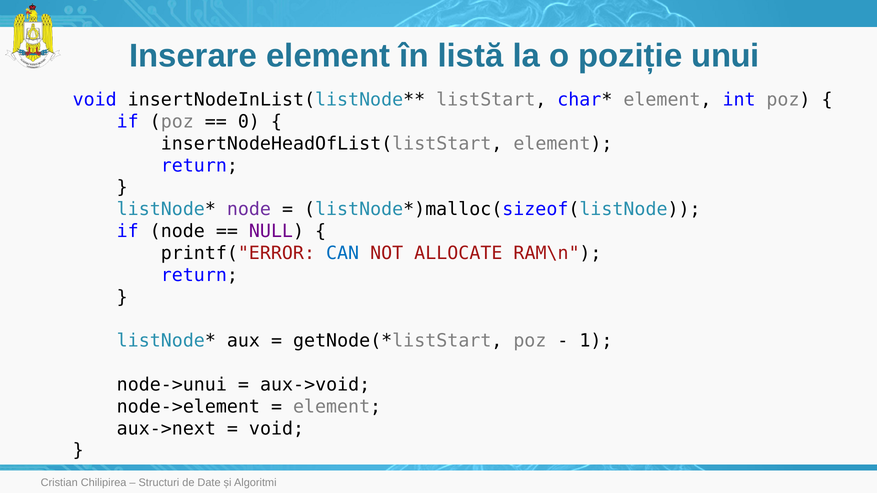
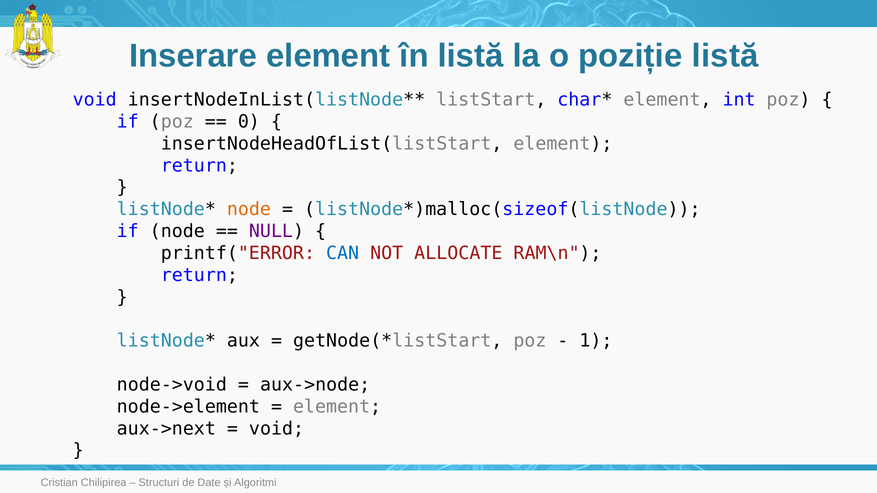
poziție unui: unui -> listă (725, 56)
node colour: purple -> orange (249, 209)
node->unui: node->unui -> node->void (172, 385)
aux->void: aux->void -> aux->node (315, 385)
